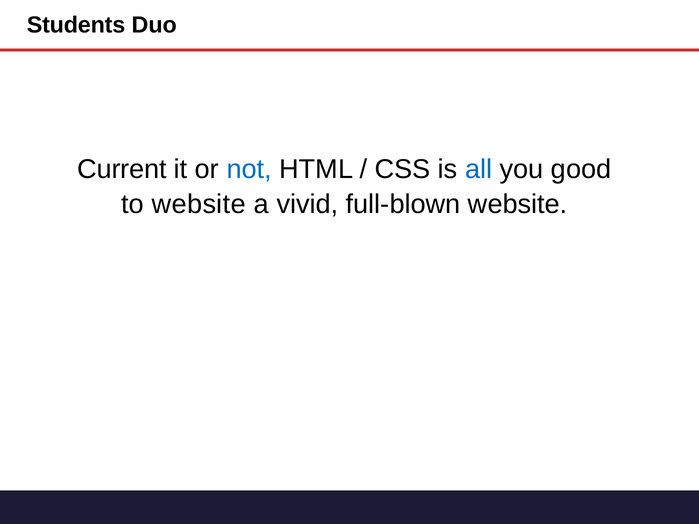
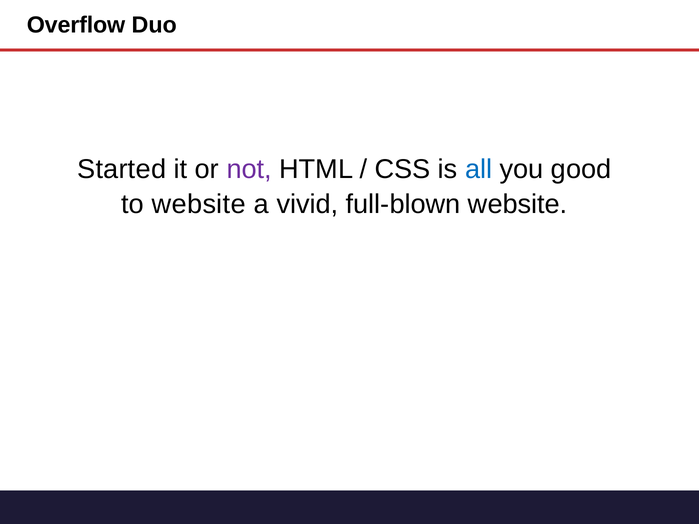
Students: Students -> Overflow (76, 25)
Current: Current -> Started (122, 169)
not colour: blue -> purple (249, 169)
